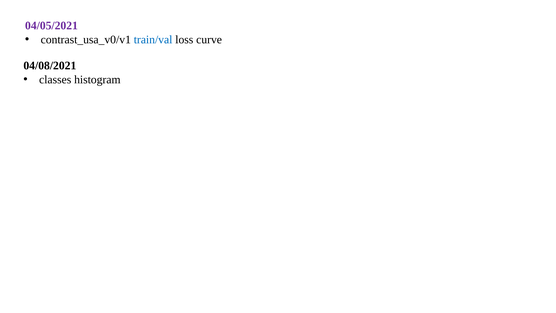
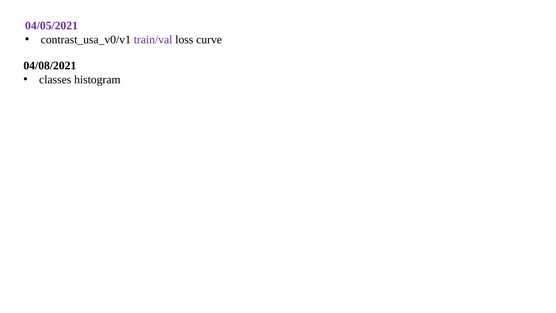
train/val colour: blue -> purple (153, 39)
